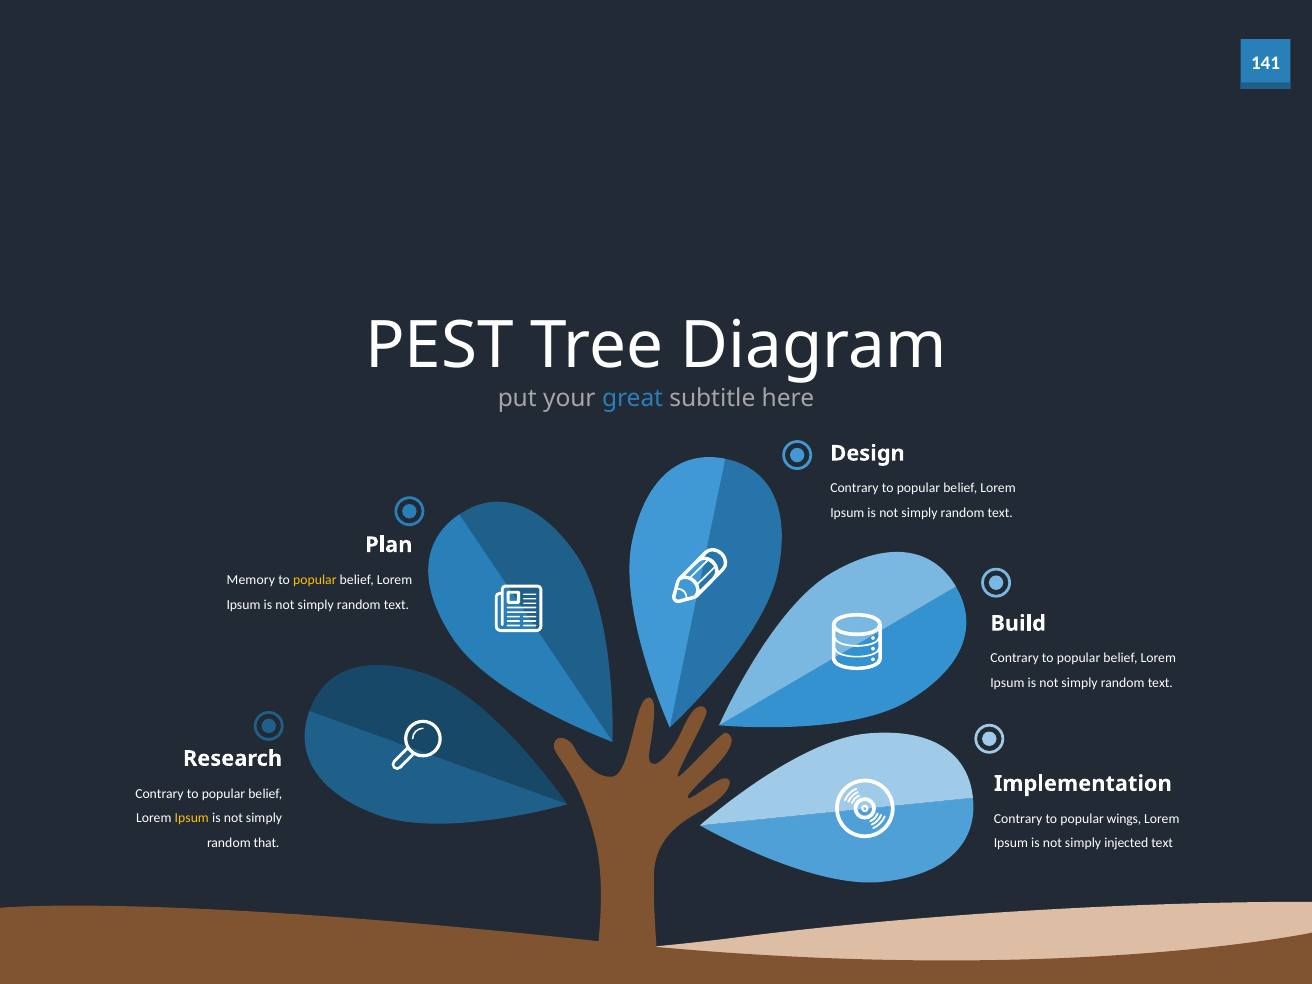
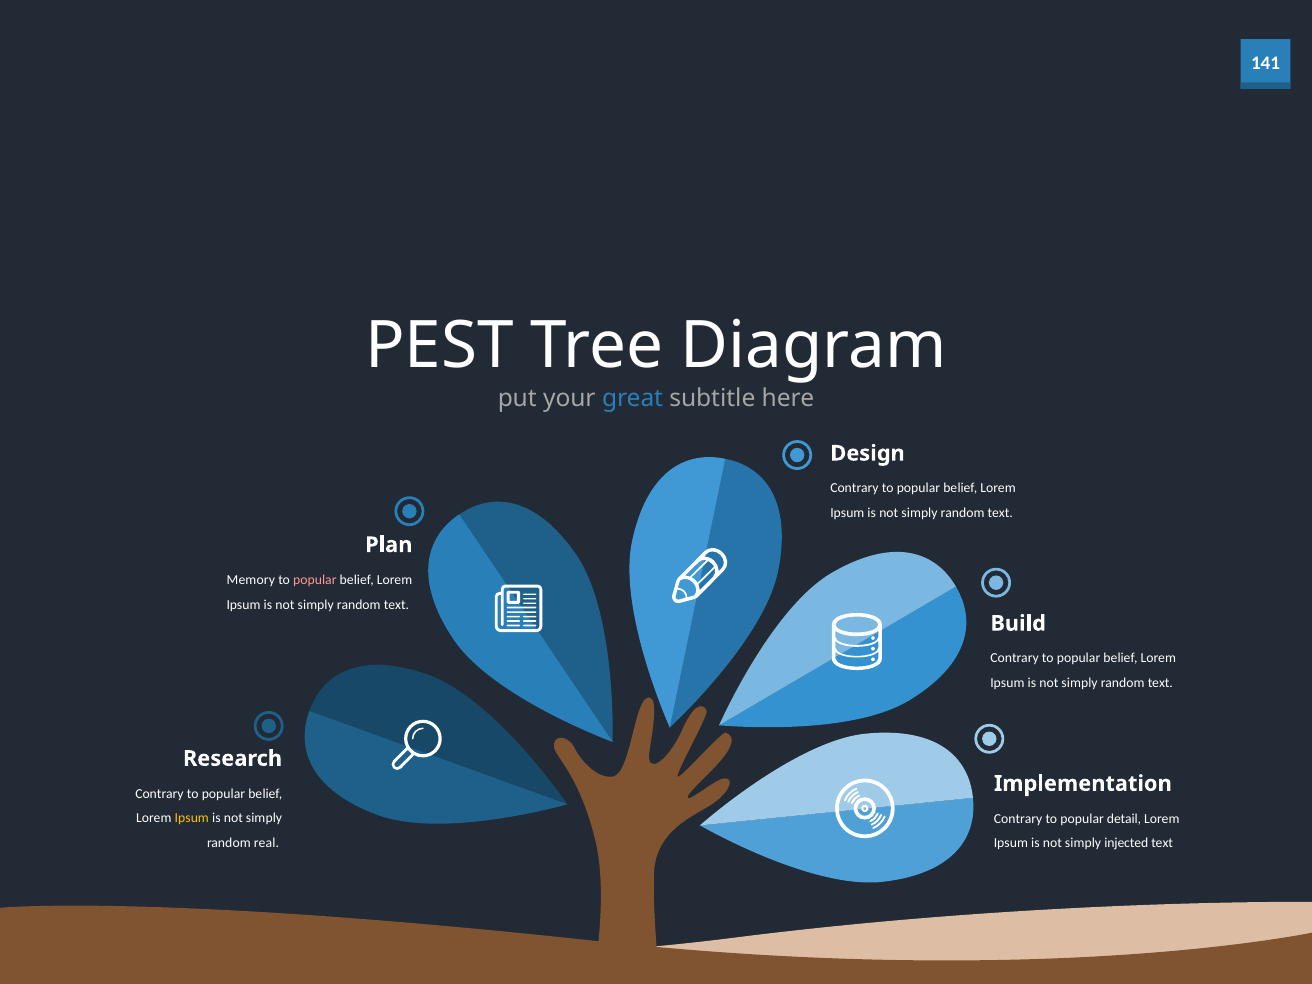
popular colour: yellow -> pink (315, 580)
wings: wings -> detail (1124, 819)
that: that -> real (266, 843)
